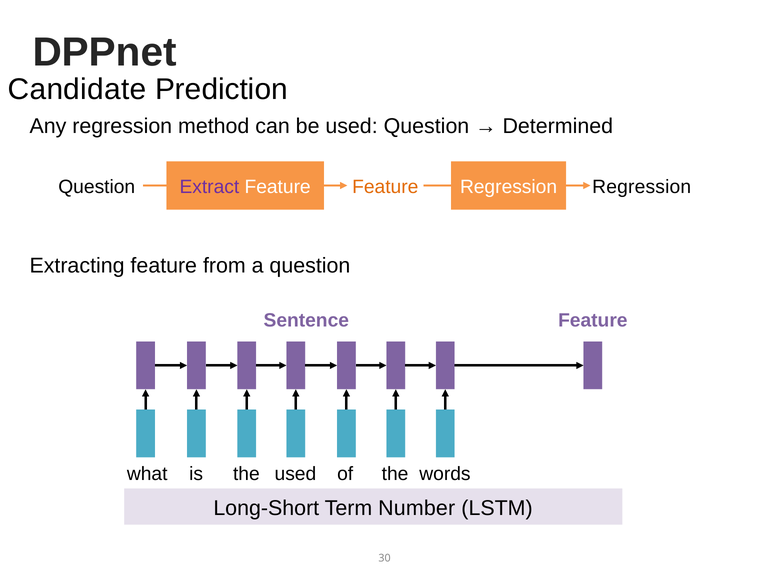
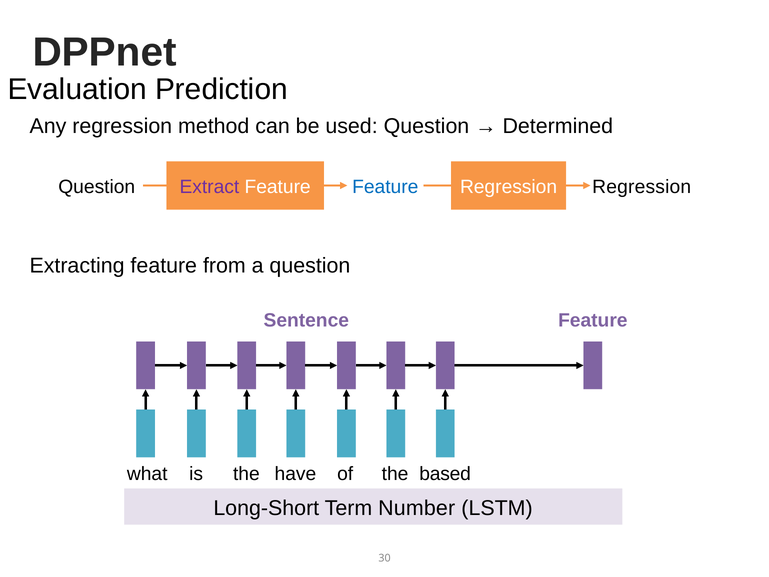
Candidate: Candidate -> Evaluation (77, 89)
Feature colour: orange -> blue (385, 187)
used: used -> have (295, 474)
words: words -> based (445, 474)
